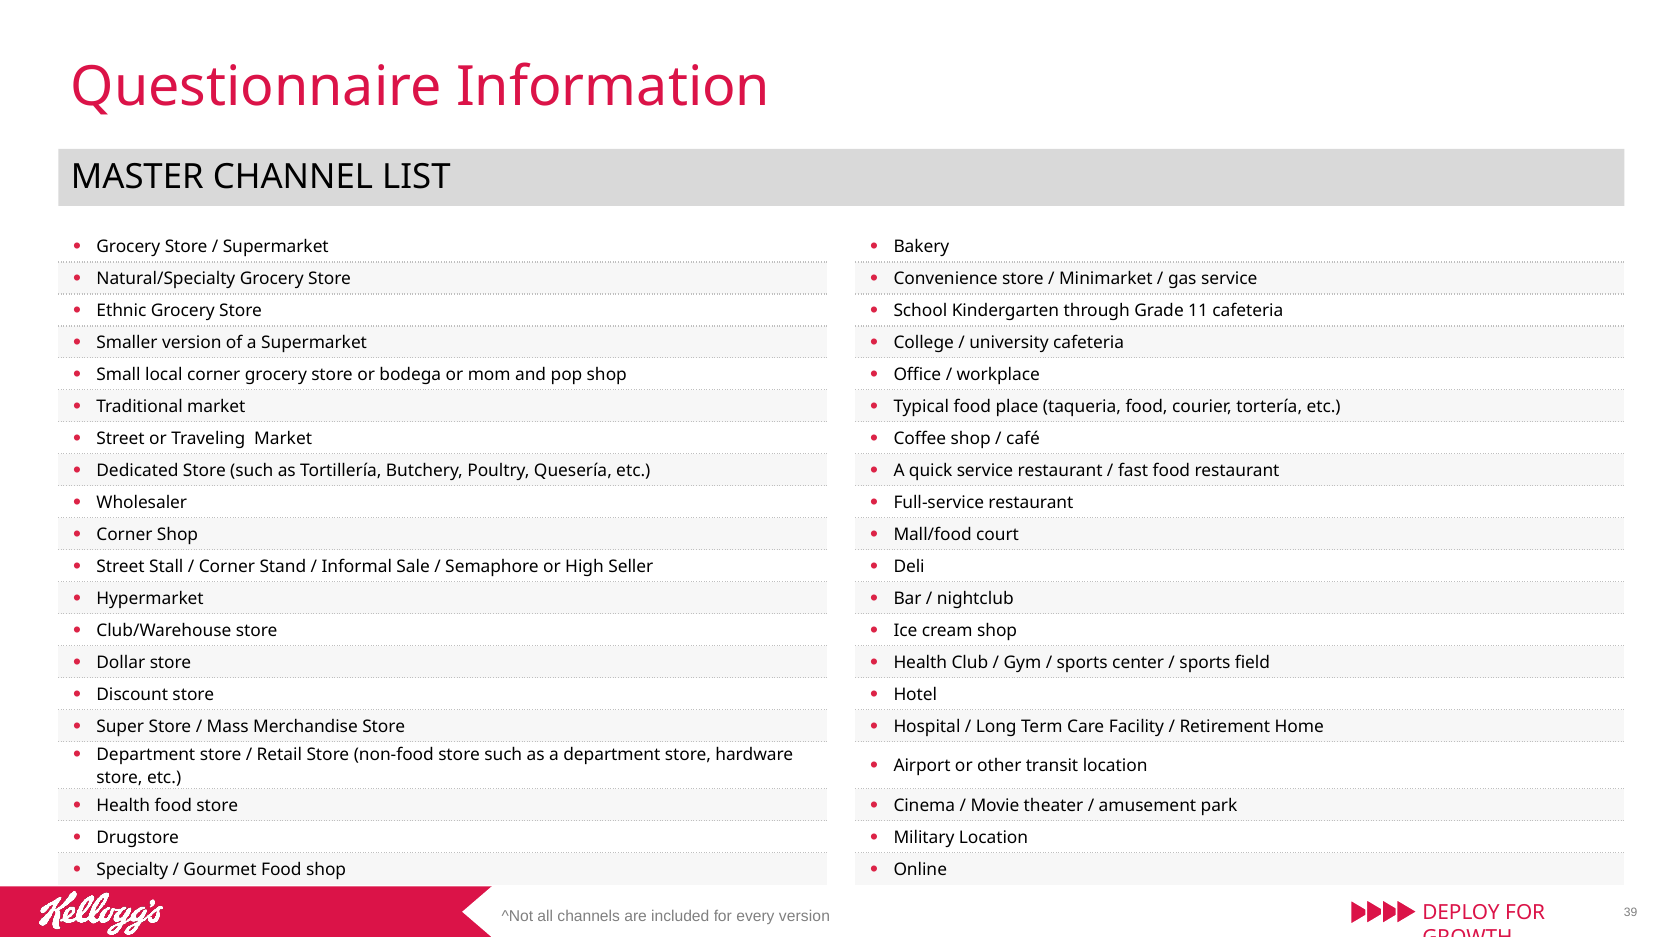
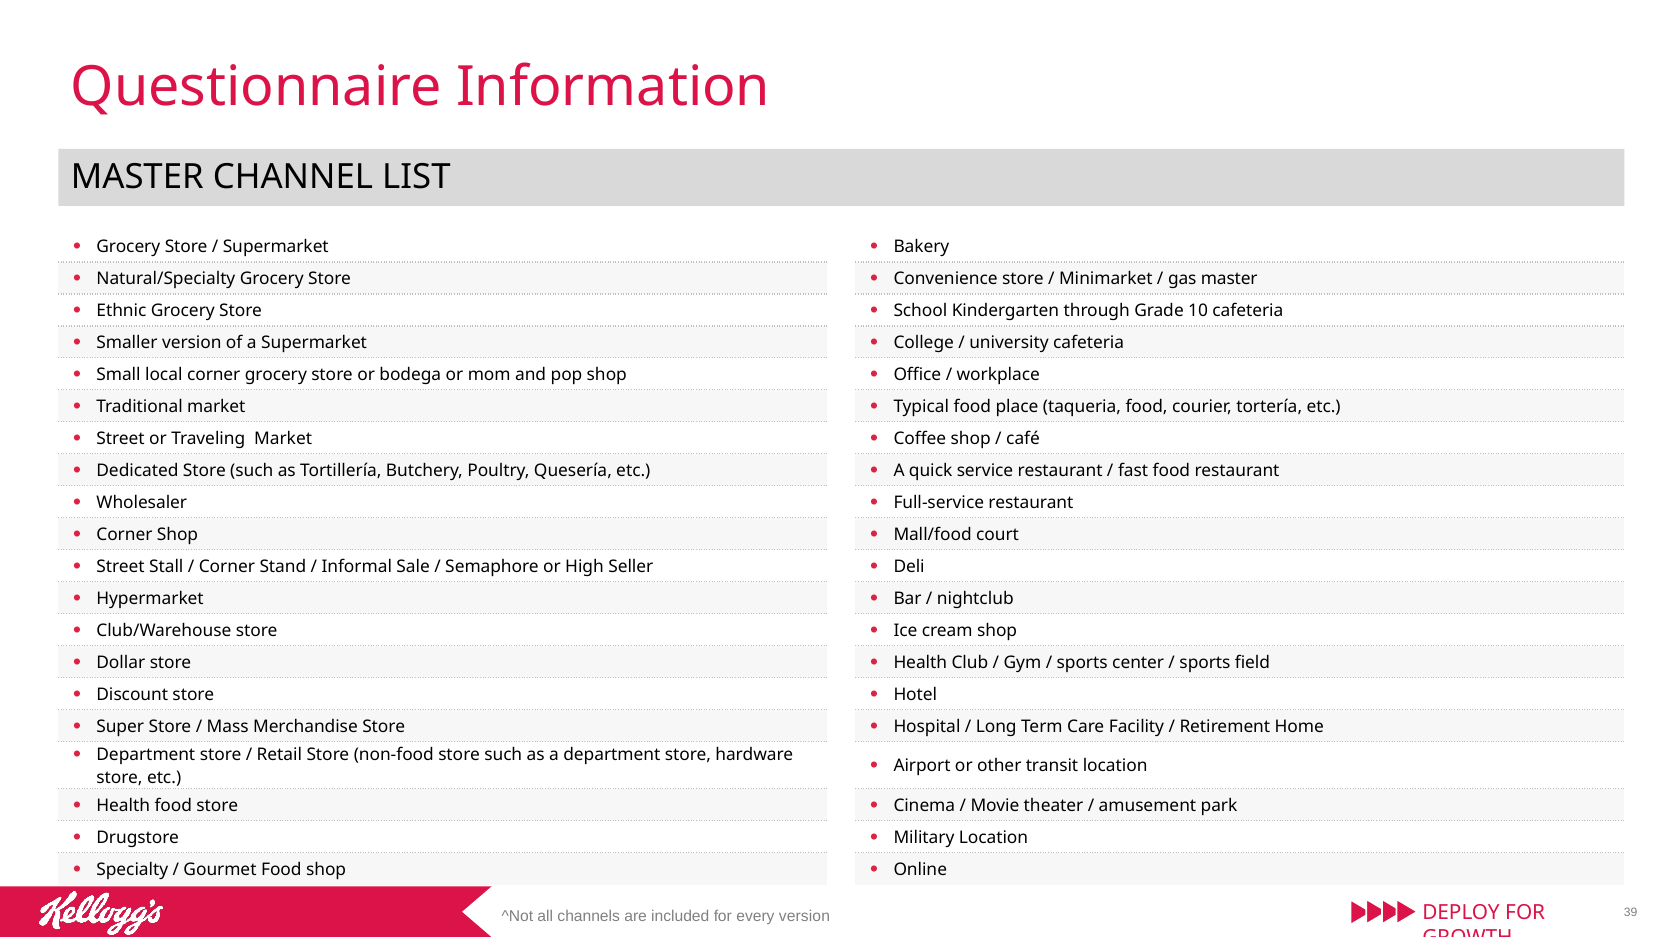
gas service: service -> master (1229, 279)
11: 11 -> 10 (1198, 311)
